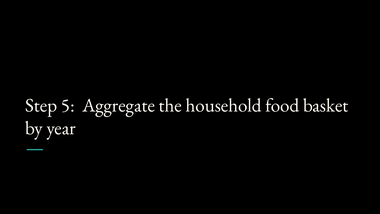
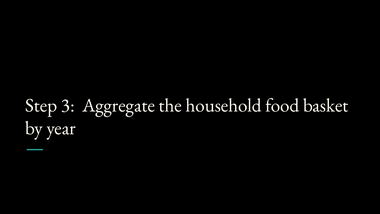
5: 5 -> 3 (68, 105)
